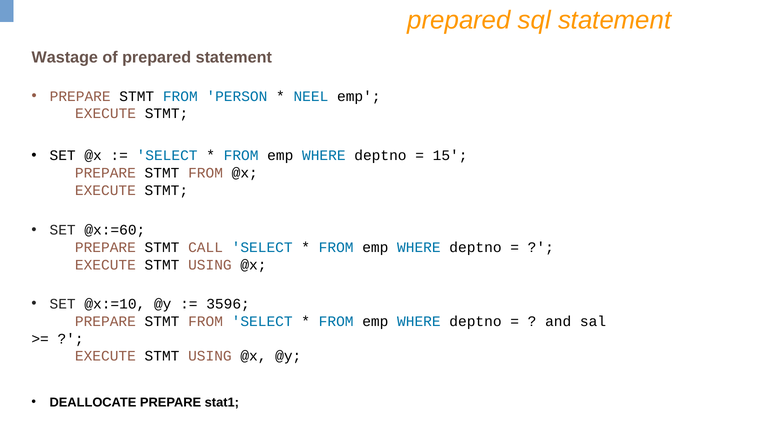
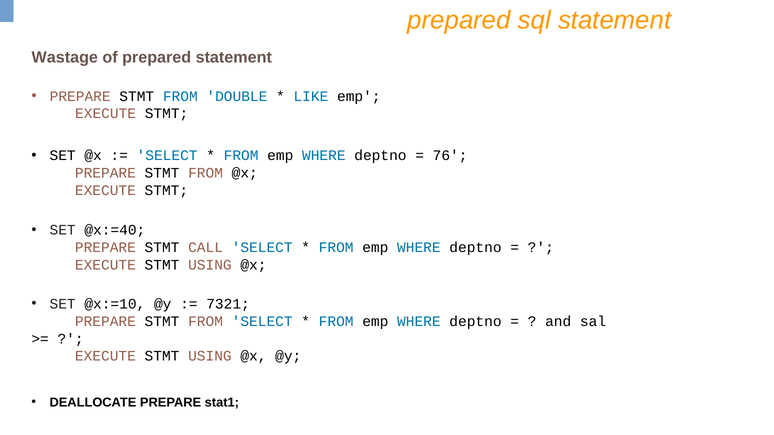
PERSON: PERSON -> DOUBLE (237, 96)
NEEL: NEEL -> LIKE (311, 96)
15: 15 -> 76 (450, 156)
@x:=60: @x:=60 -> @x:=40 (115, 230)
3596: 3596 -> 7321 (228, 304)
